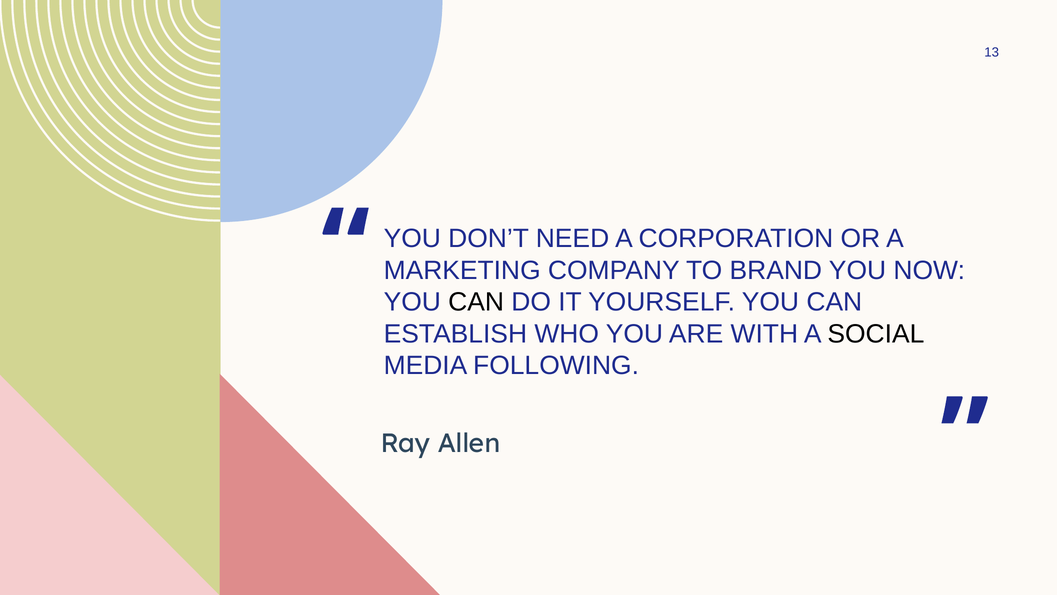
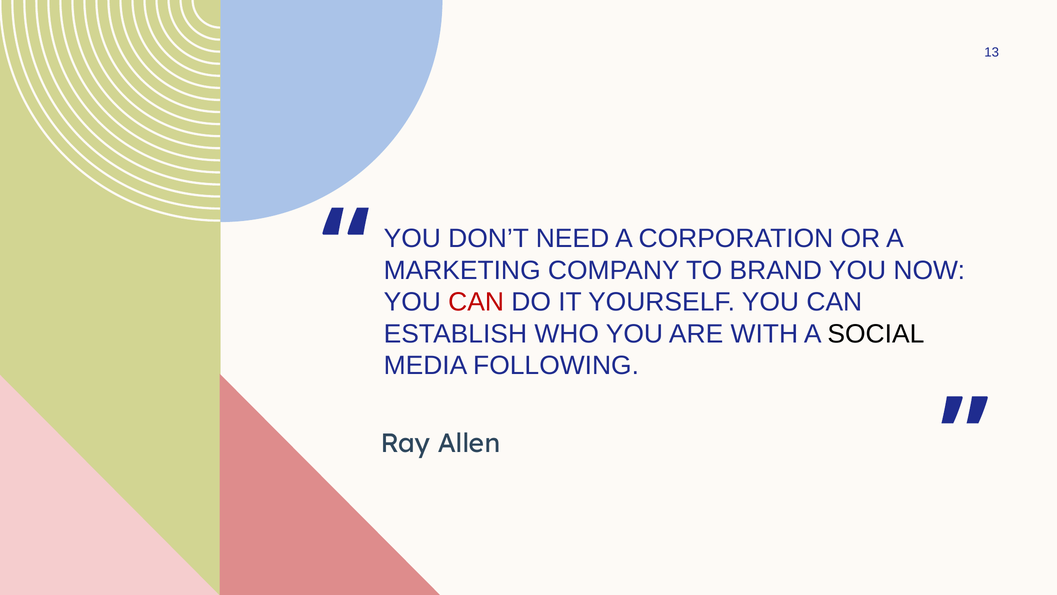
CAN colour: black -> red (476, 302)
